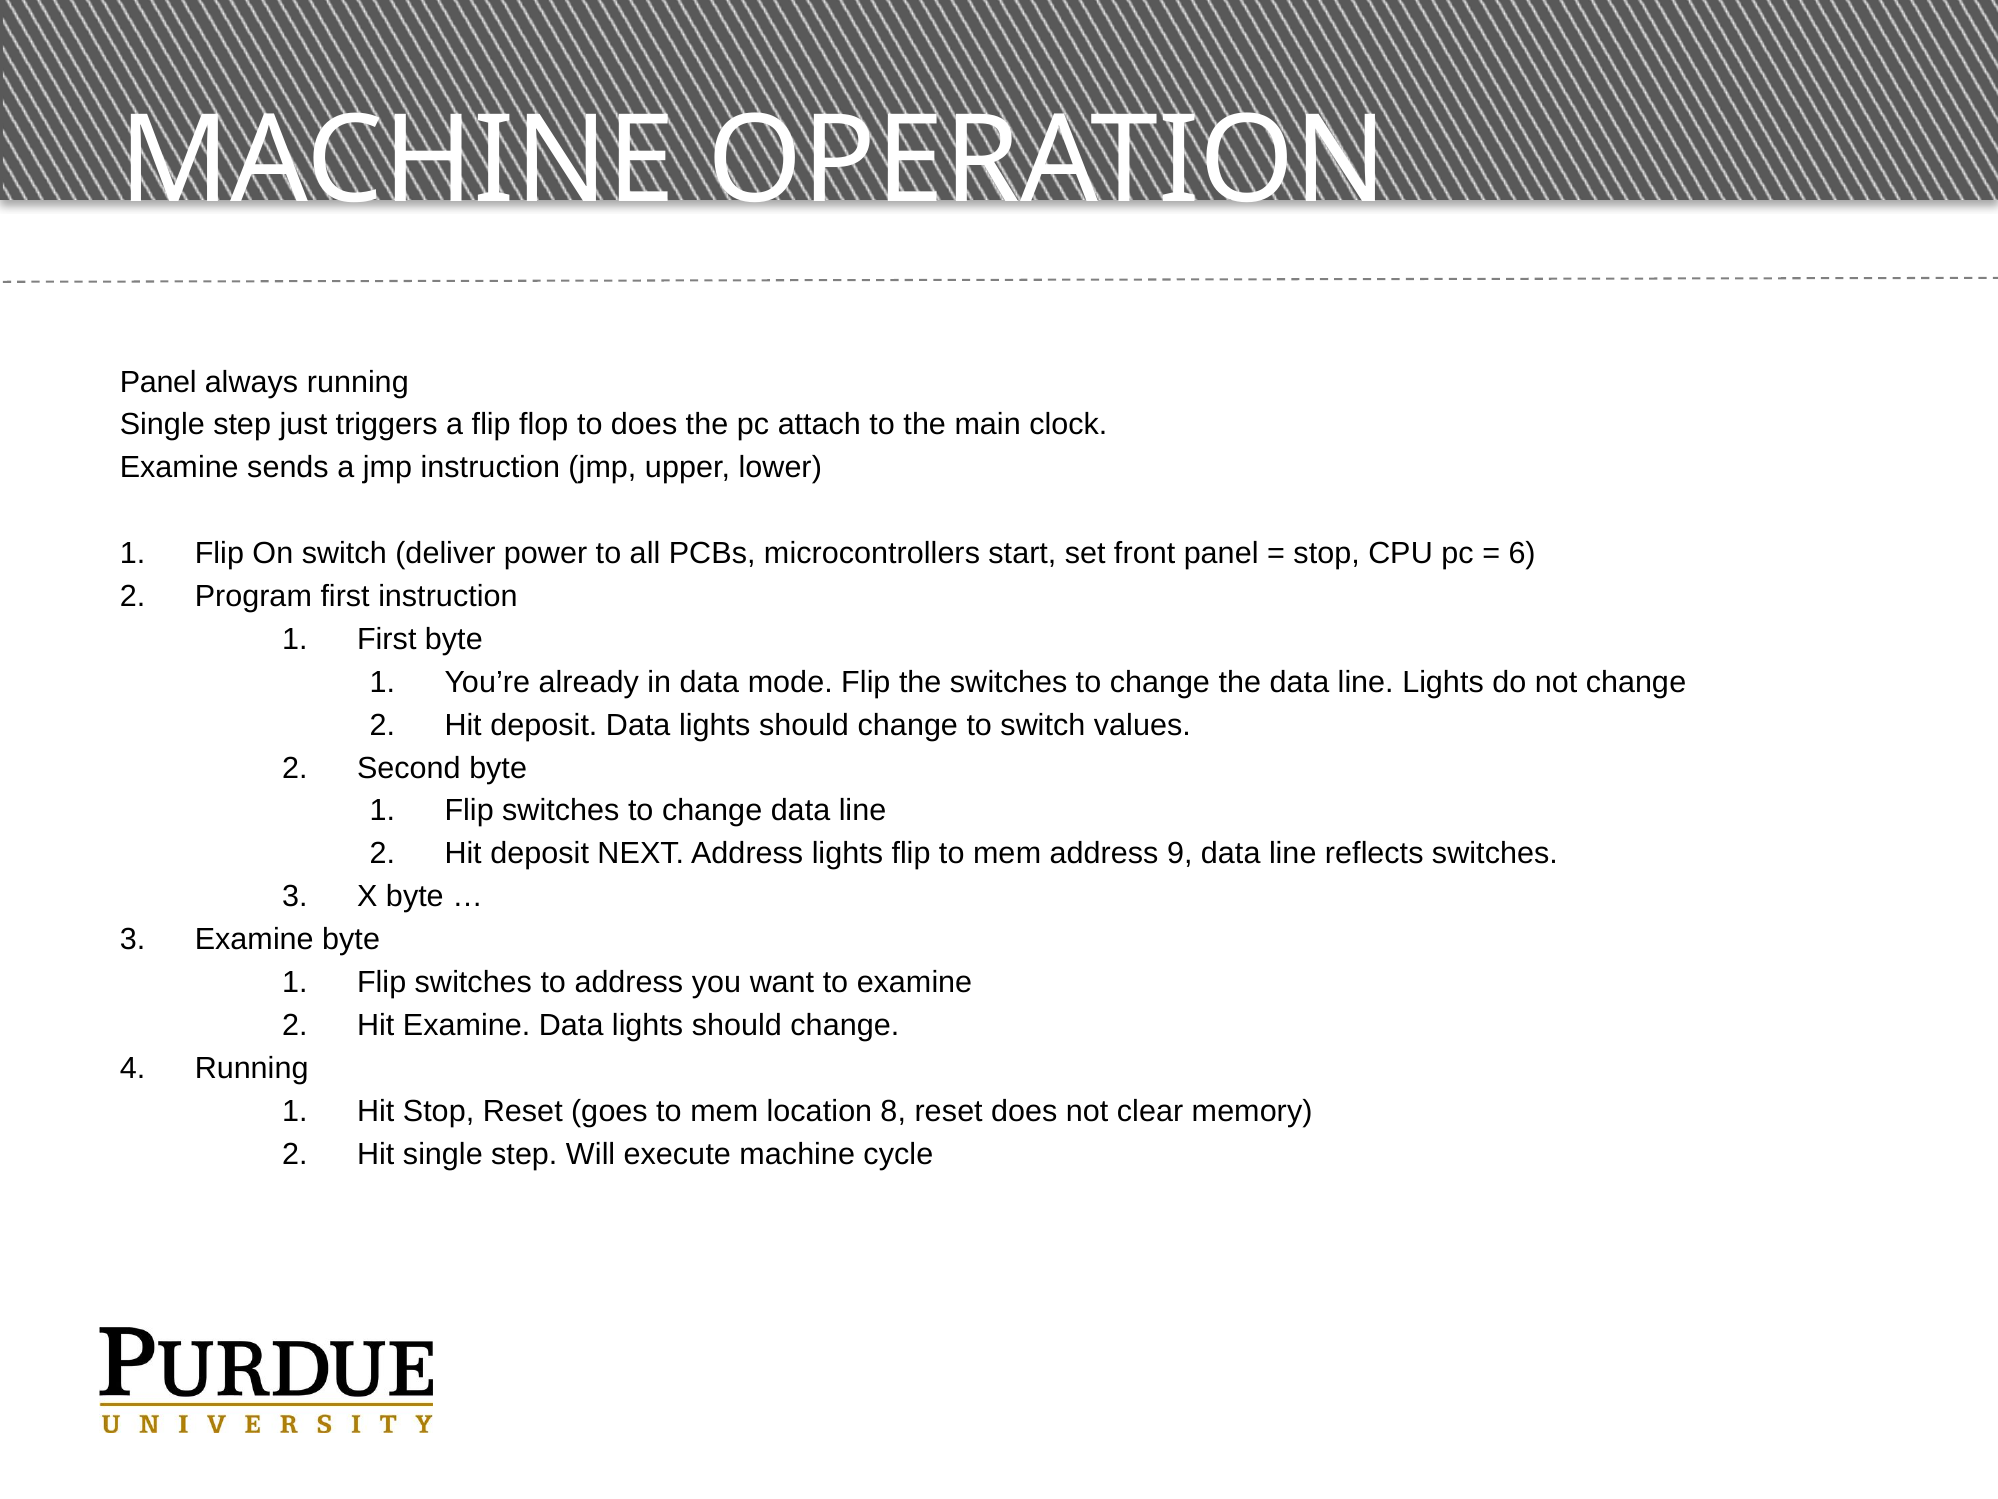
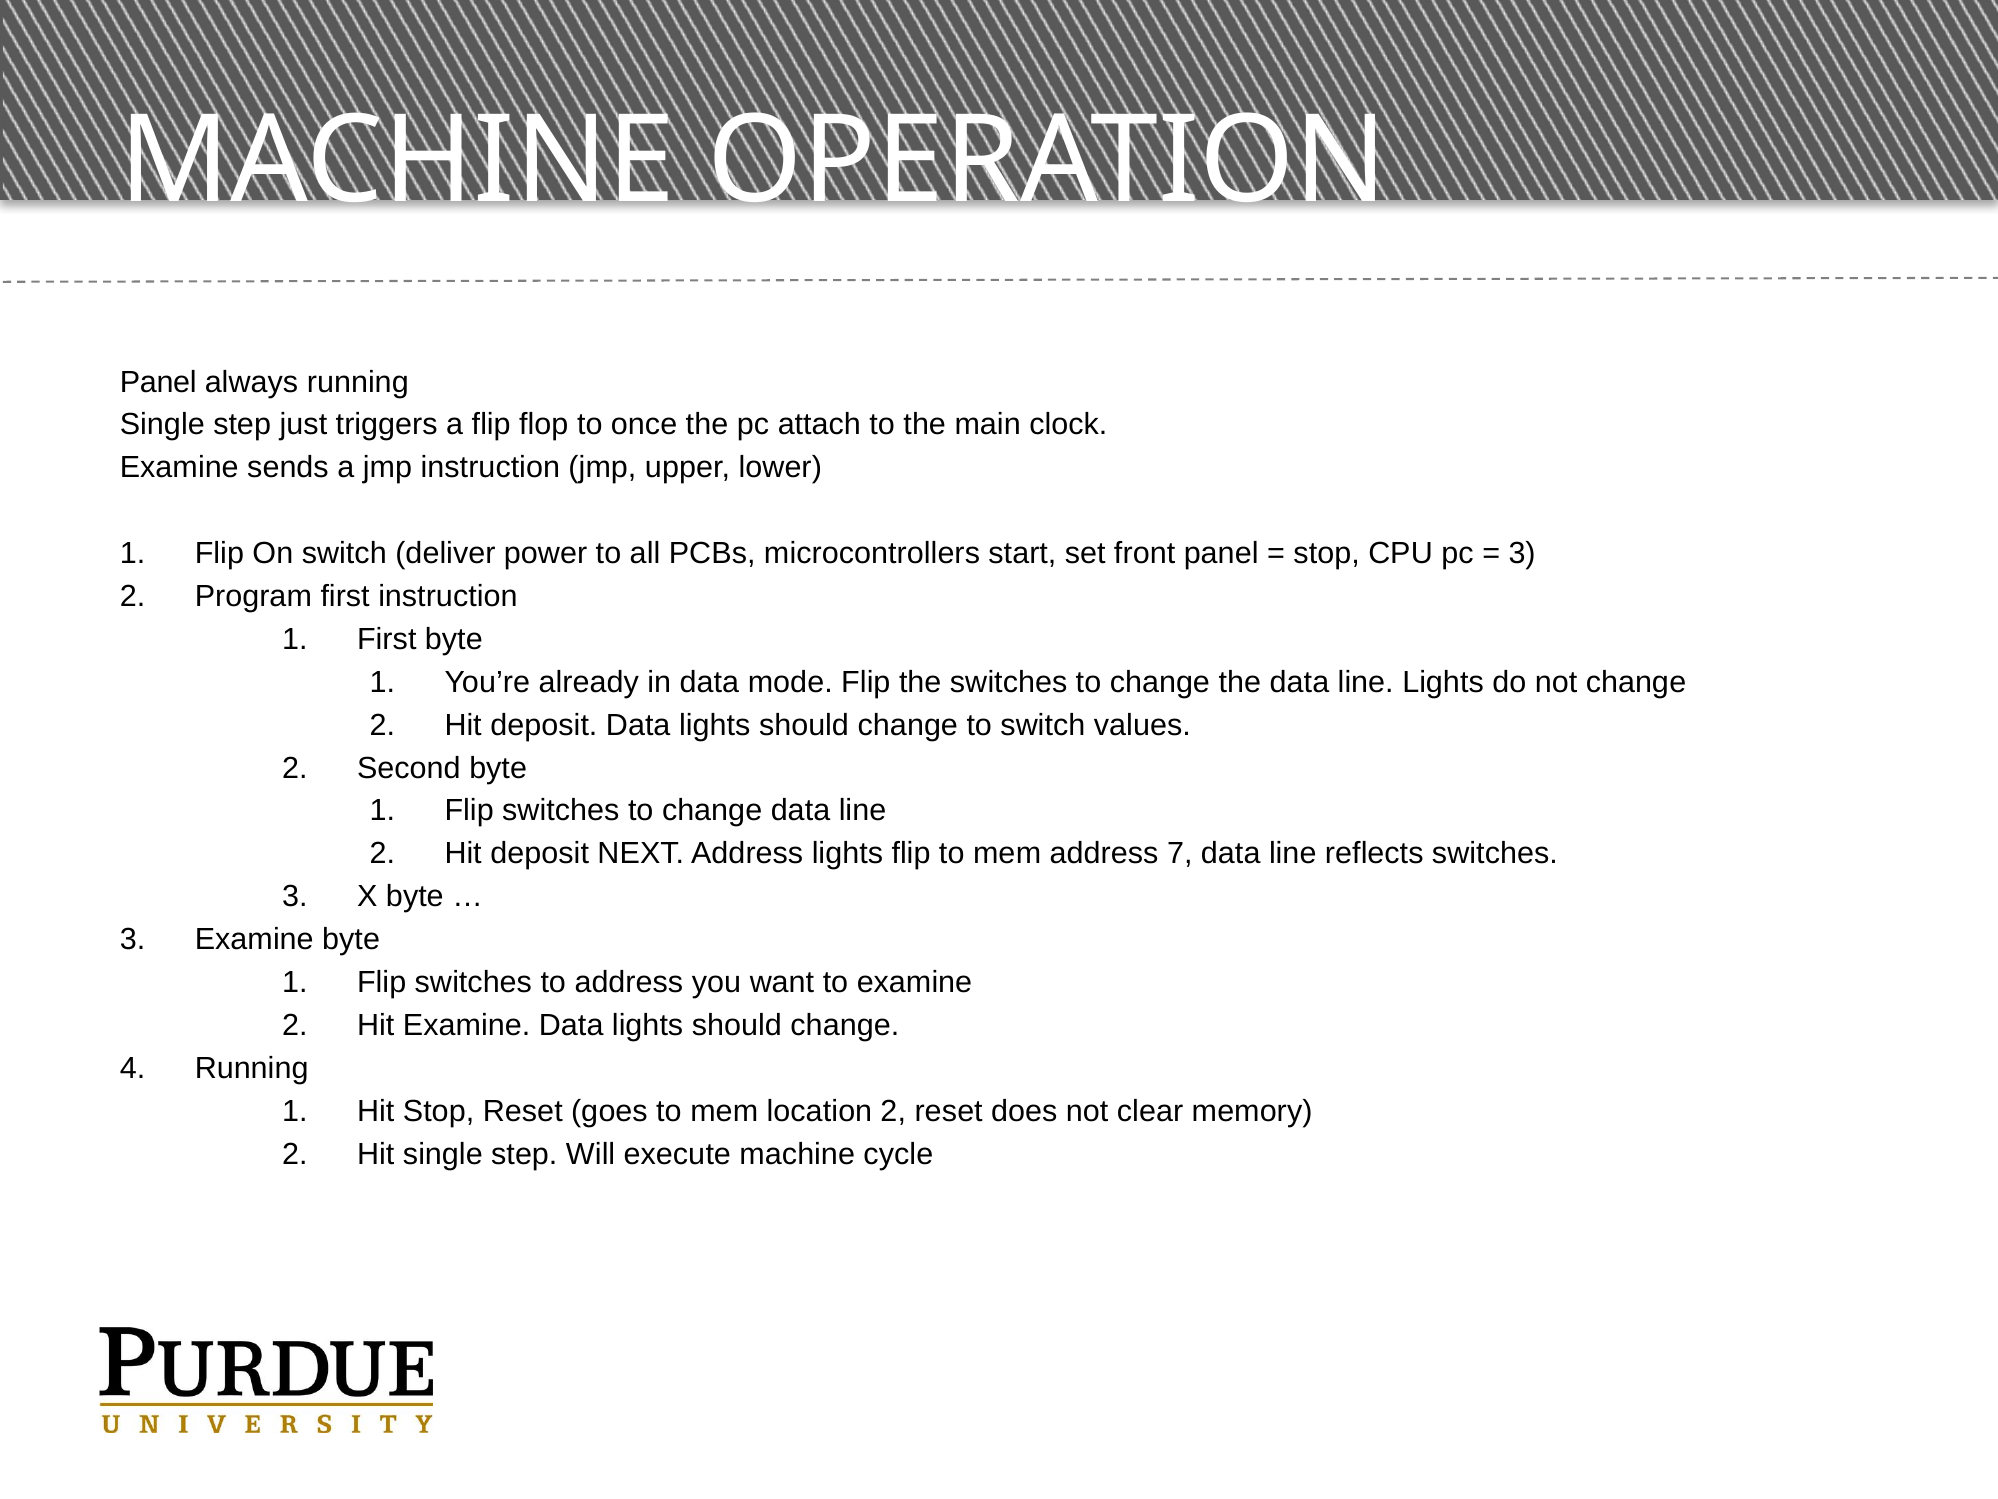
to does: does -> once (644, 425)
6: 6 -> 3 (1522, 553)
9: 9 -> 7 (1180, 853)
location 8: 8 -> 2 (893, 1111)
